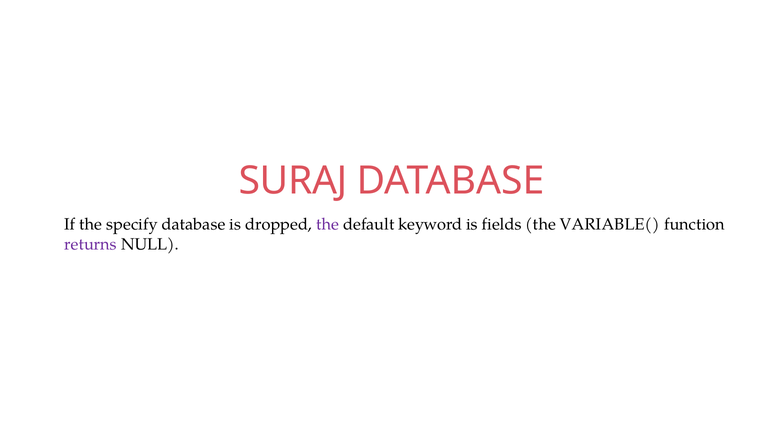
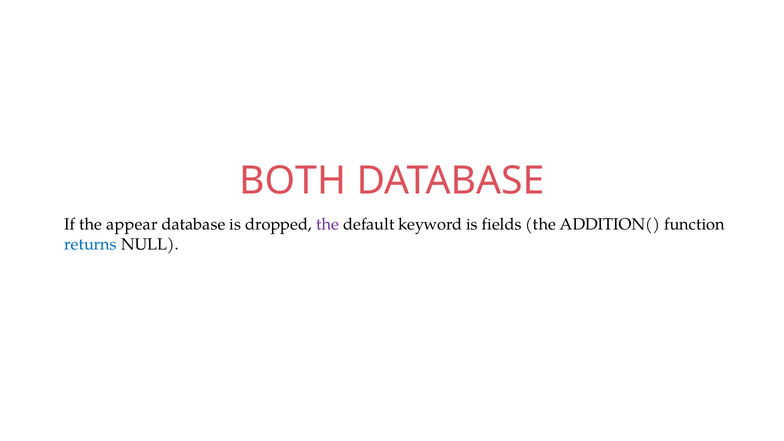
SURAJ: SURAJ -> BOTH (293, 181)
specify: specify -> appear (132, 225)
VARIABLE(: VARIABLE( -> ADDITION( (610, 225)
returns colour: purple -> blue (91, 244)
